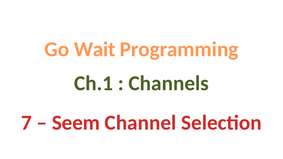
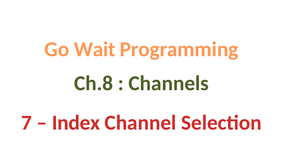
Ch.1: Ch.1 -> Ch.8 (94, 83)
Seem: Seem -> Index (76, 123)
